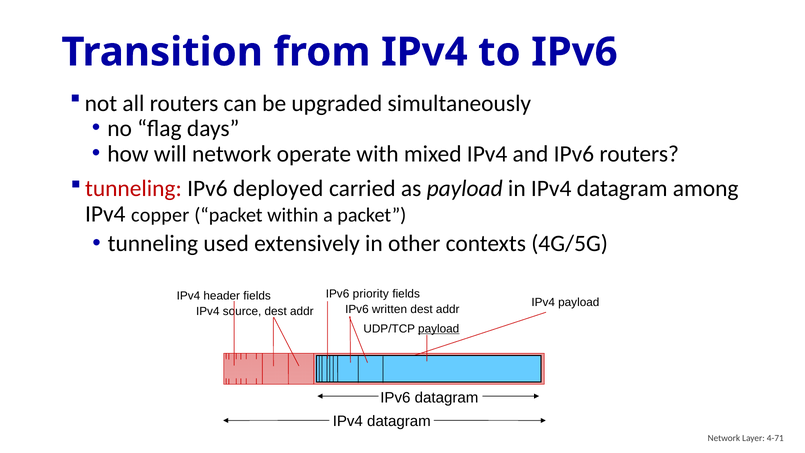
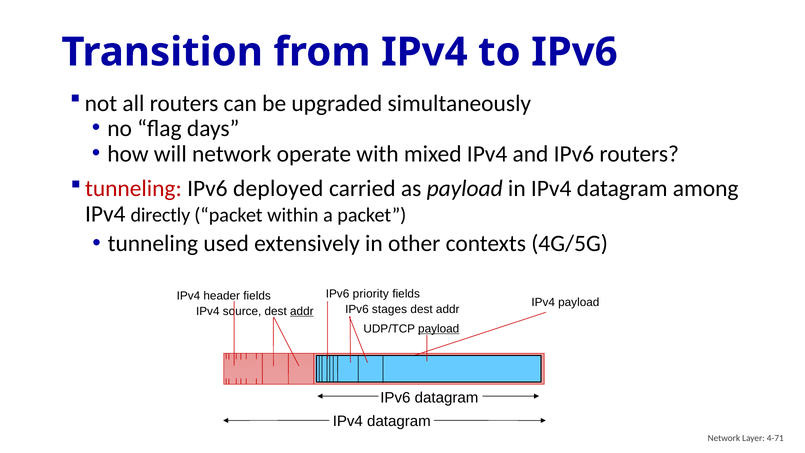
copper: copper -> directly (160, 215)
written: written -> stages (389, 309)
addr underline: none -> present (302, 311)
